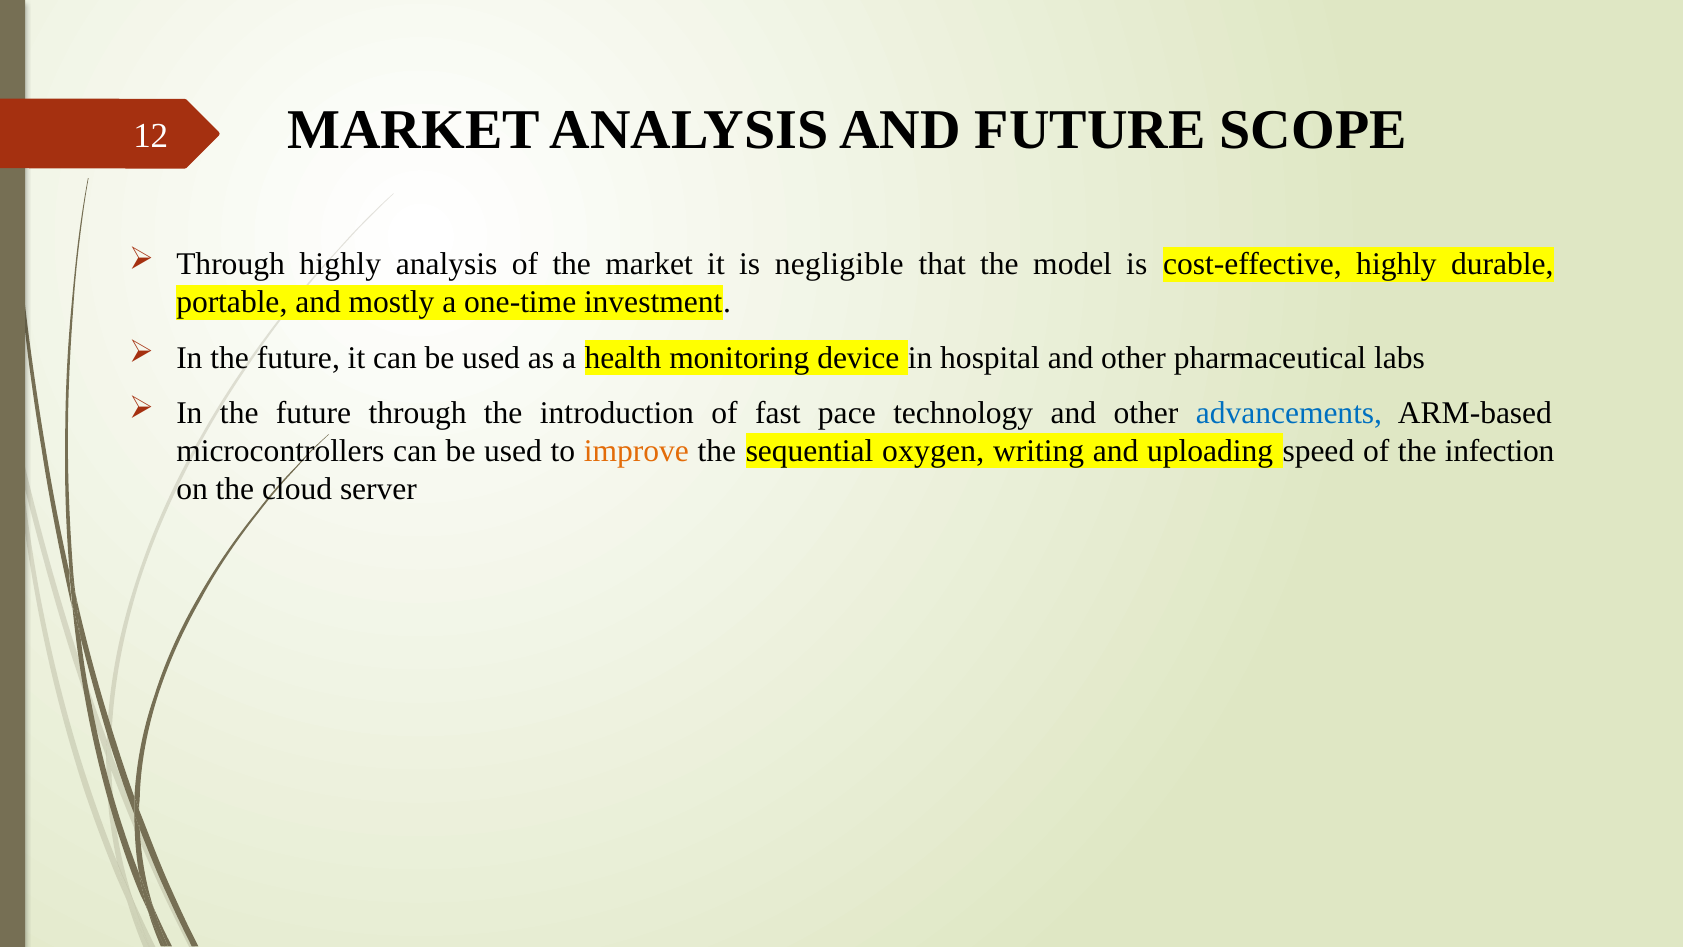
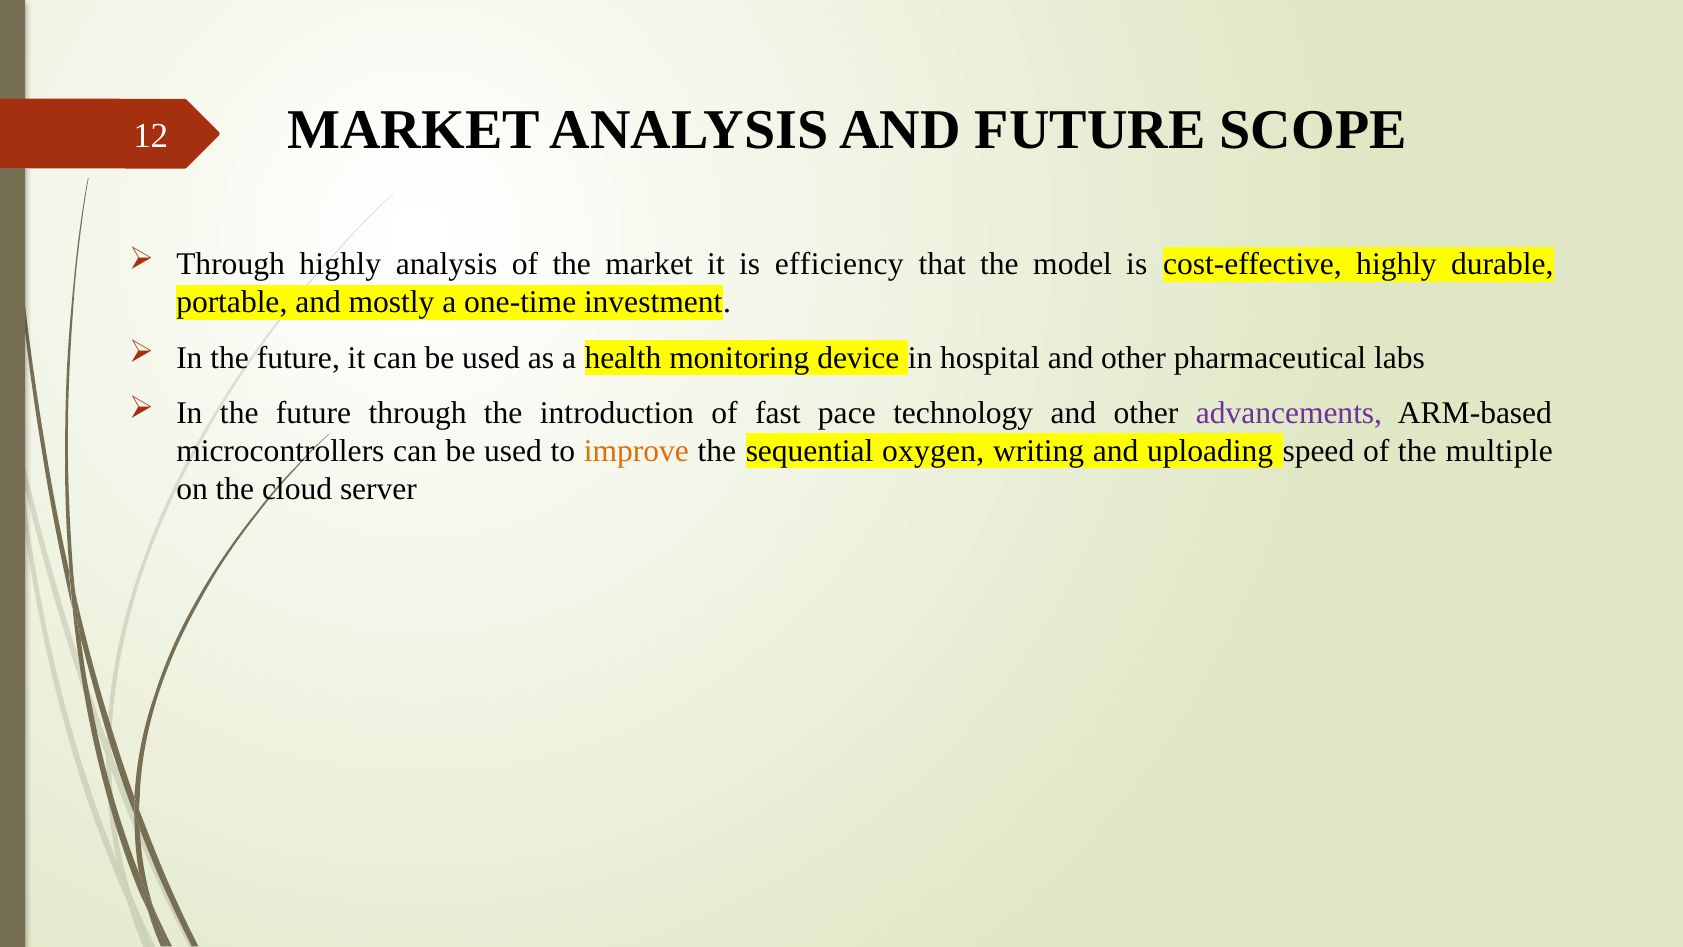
negligible: negligible -> efficiency (839, 264)
advancements colour: blue -> purple (1289, 413)
infection: infection -> multiple (1499, 451)
